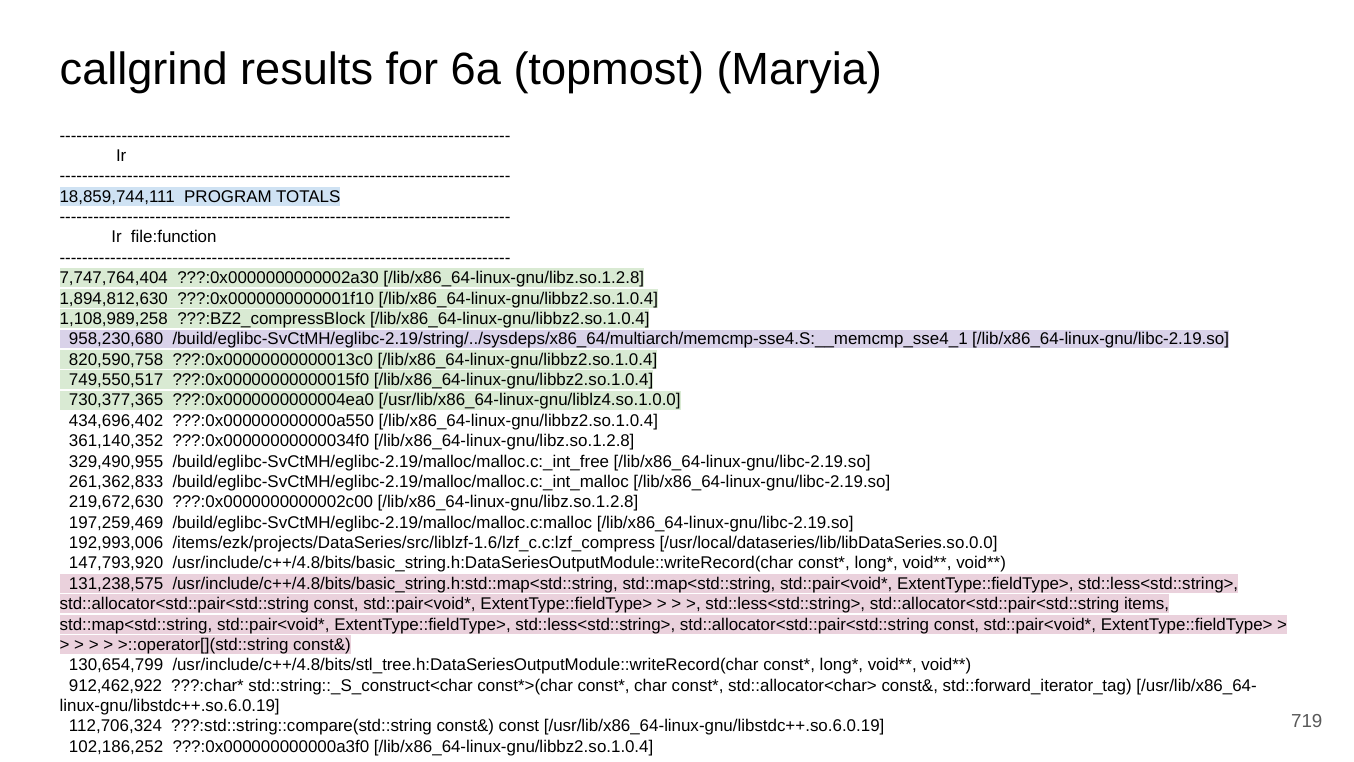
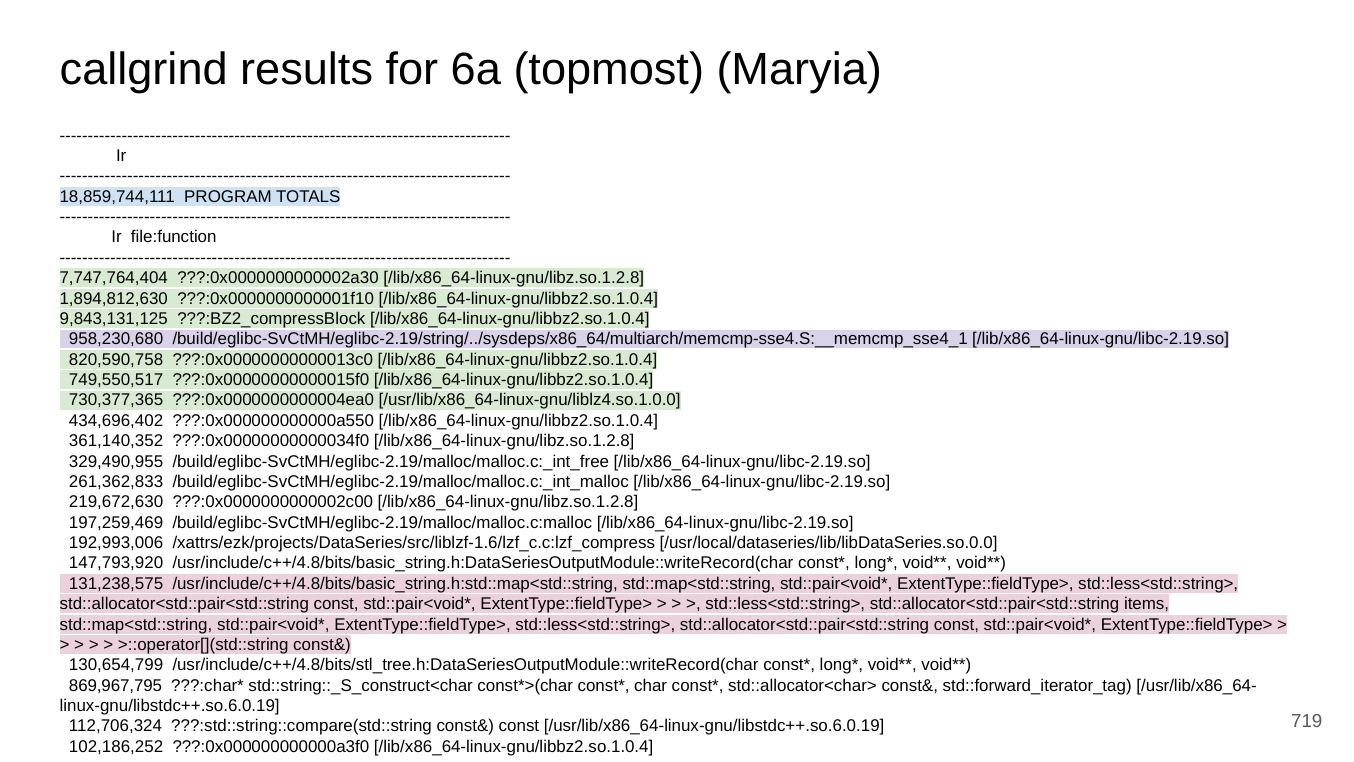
1,108,989,258: 1,108,989,258 -> 9,843,131,125 (114, 319)
/items/ezk/projects/DataSeries/src/liblzf-1.6/lzf_c.c:lzf_compress: /items/ezk/projects/DataSeries/src/liblzf-1.6/lzf_c.c:lzf_compress -> /xattrs/ezk/projects/DataSeries/src/liblzf-1.6/lzf_c.c:lzf_compress (414, 543)
912,462,922: 912,462,922 -> 869,967,795 (116, 685)
